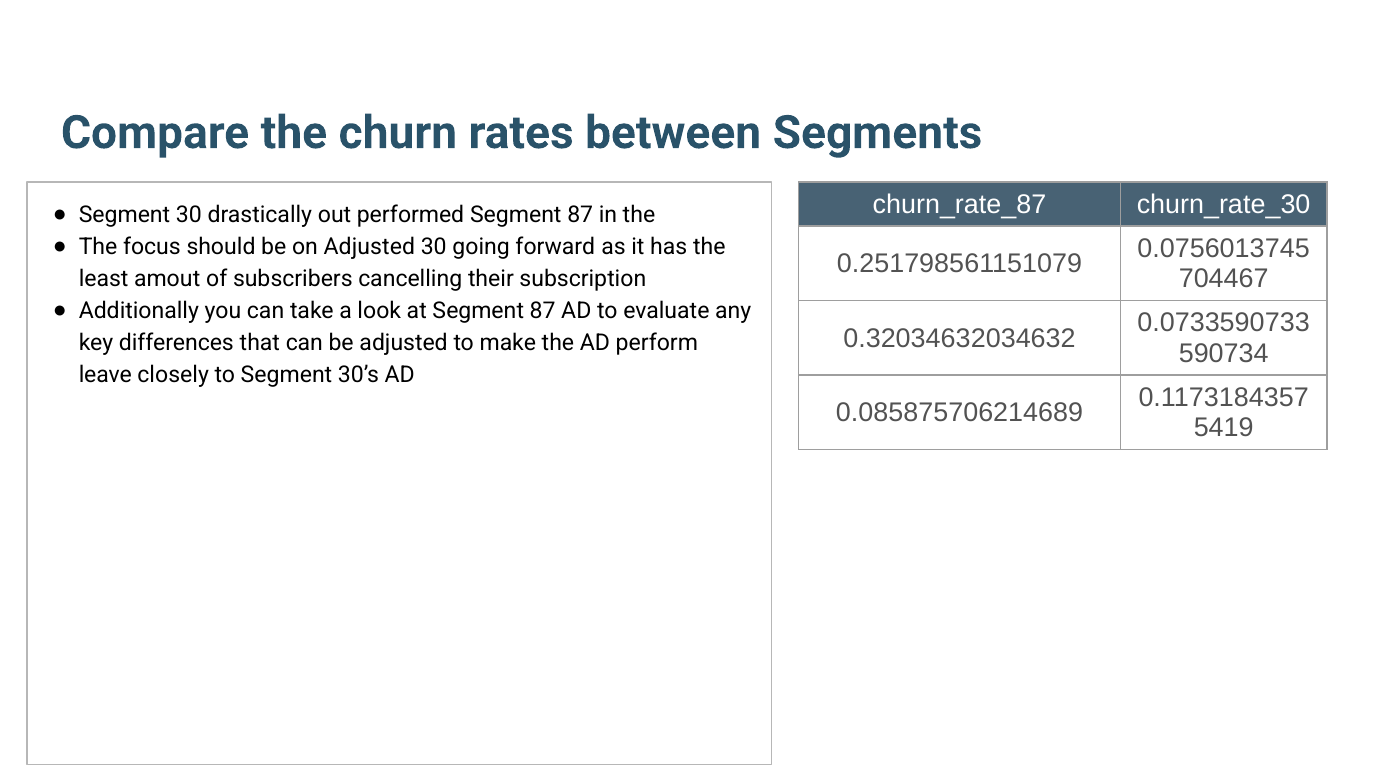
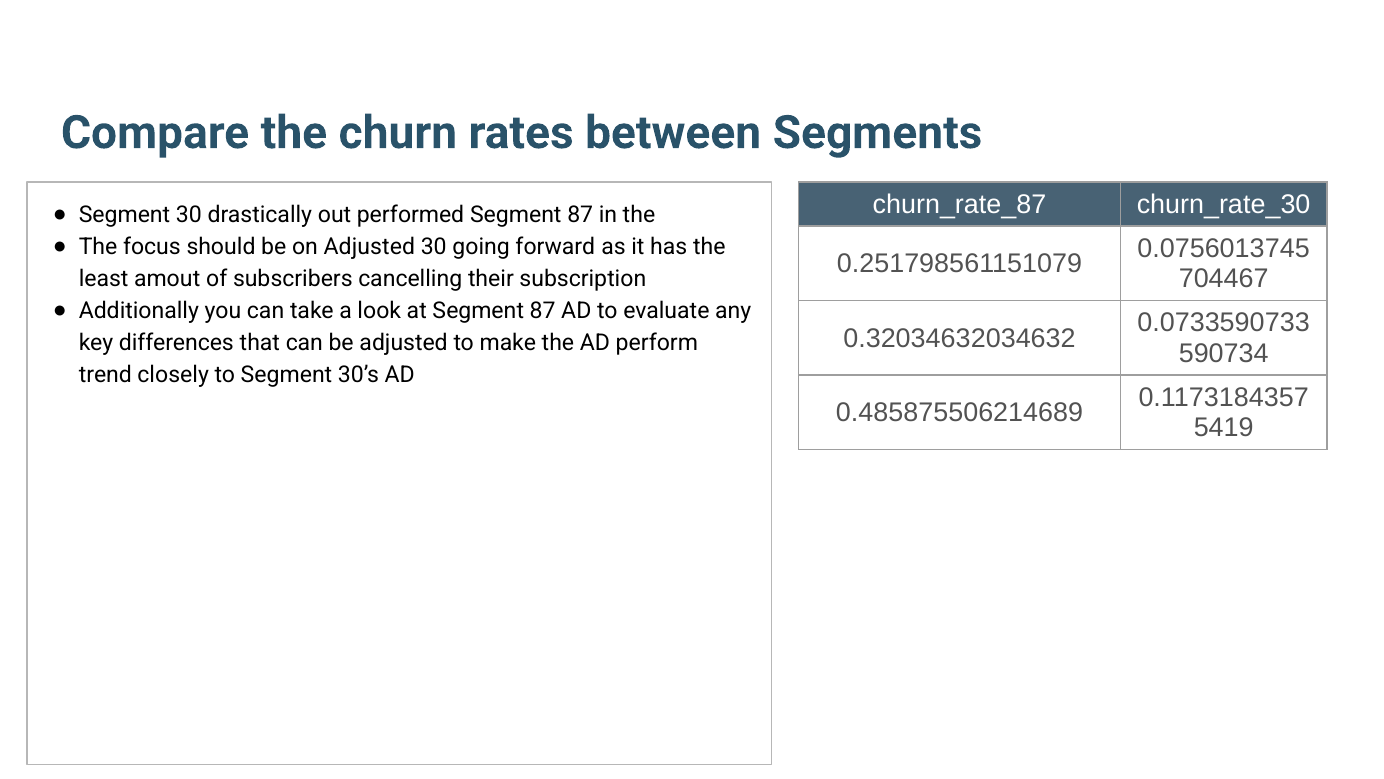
leave: leave -> trend (105, 374)
0.085875706214689: 0.085875706214689 -> 0.485875506214689 (960, 412)
